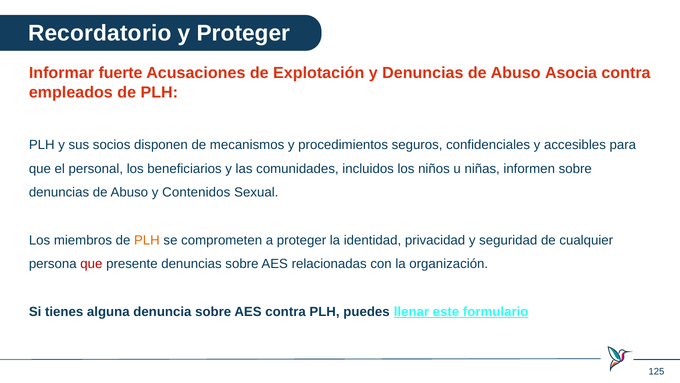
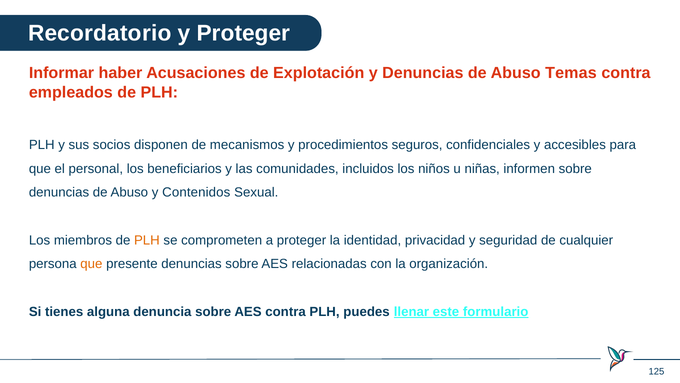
fuerte: fuerte -> haber (120, 73)
Asocia: Asocia -> Temas (571, 73)
que colour: red -> orange (91, 264)
